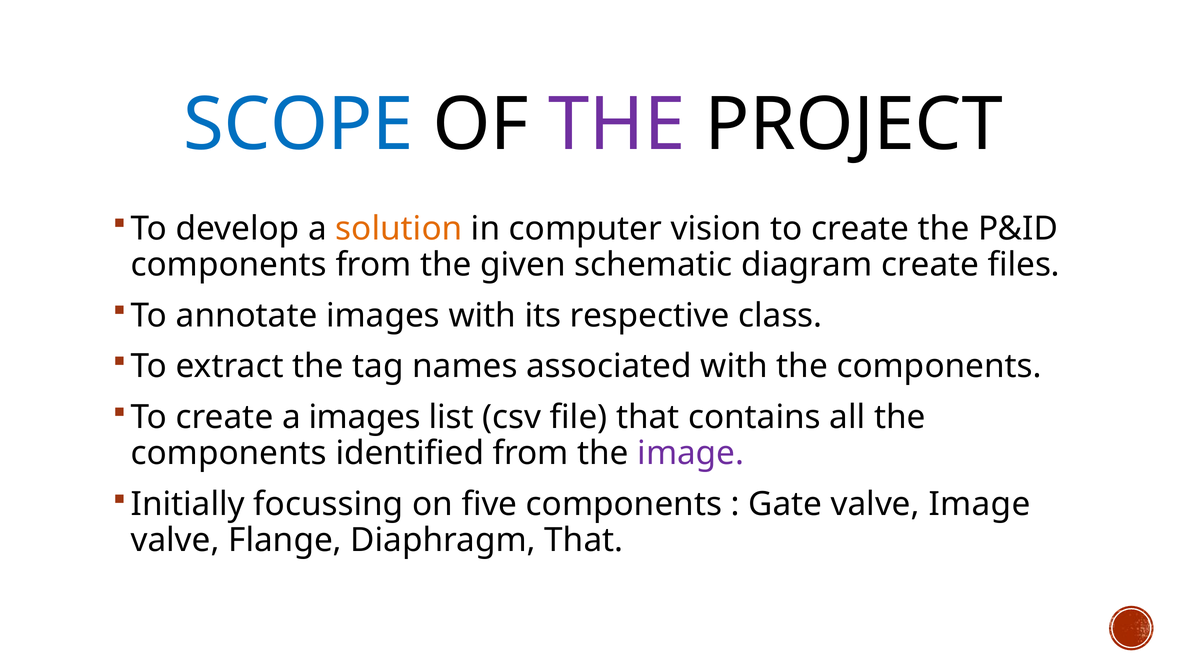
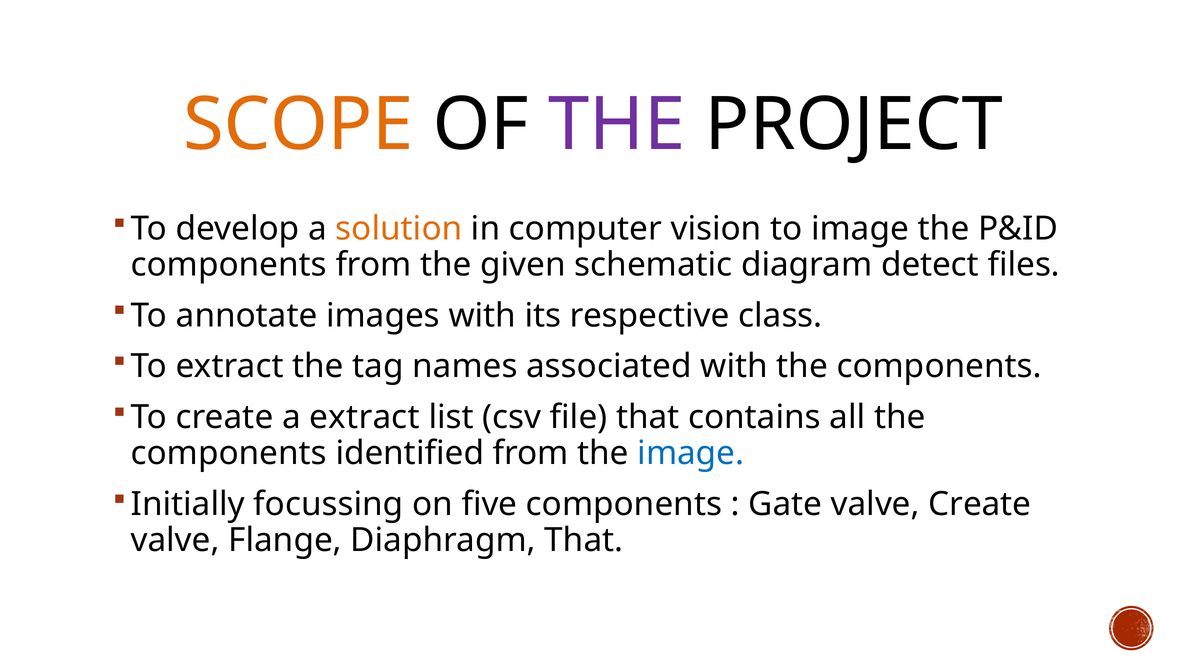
SCOPE colour: blue -> orange (299, 125)
vision to create: create -> image (860, 229)
diagram create: create -> detect (930, 265)
a images: images -> extract (365, 417)
image colour: purple -> blue (691, 453)
valve Image: Image -> Create (980, 504)
